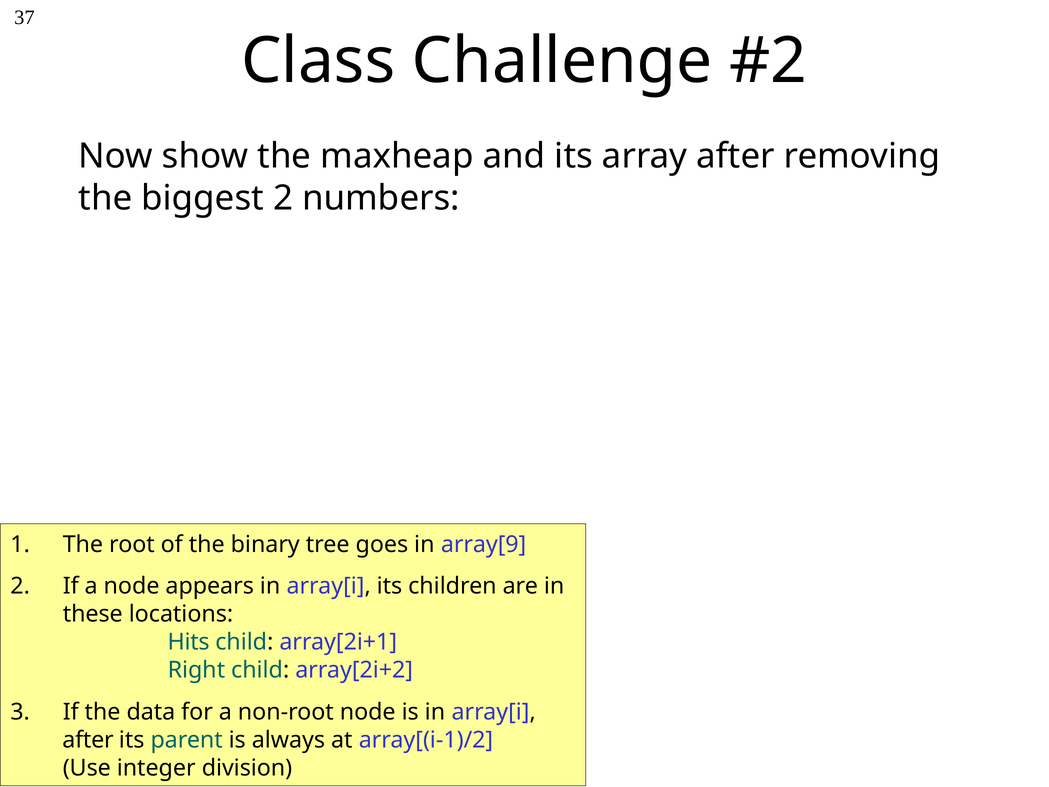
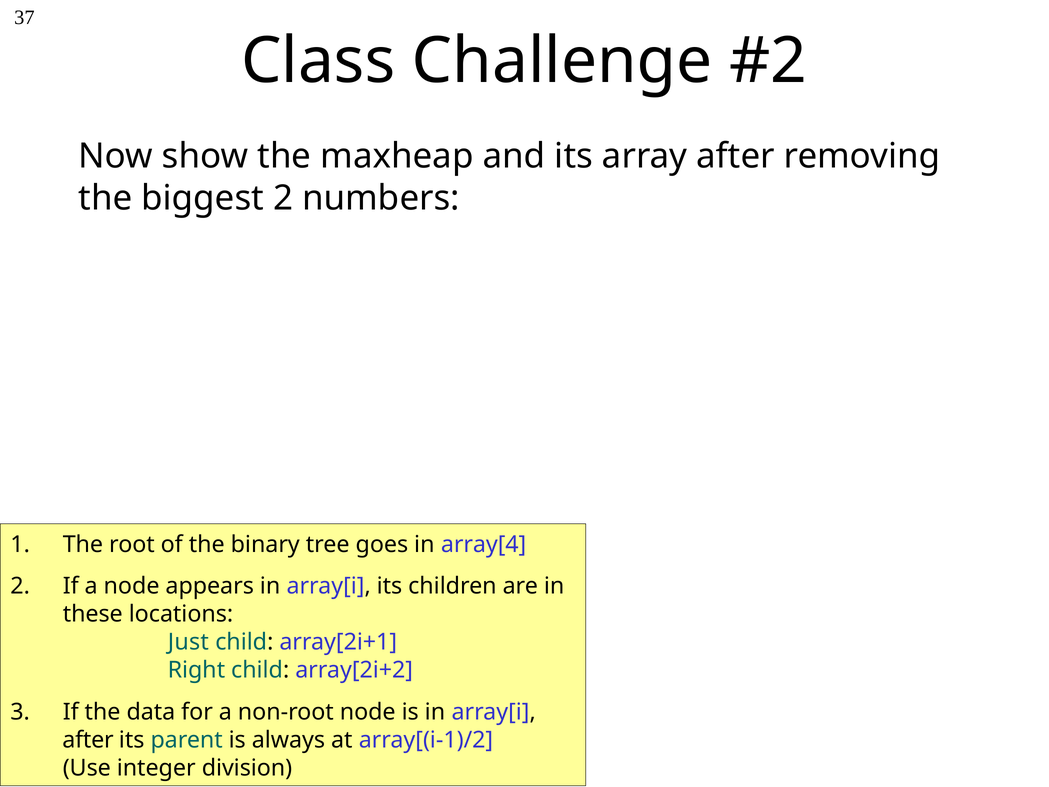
array[9: array[9 -> array[4 (484, 544)
Hits: Hits -> Just (188, 642)
